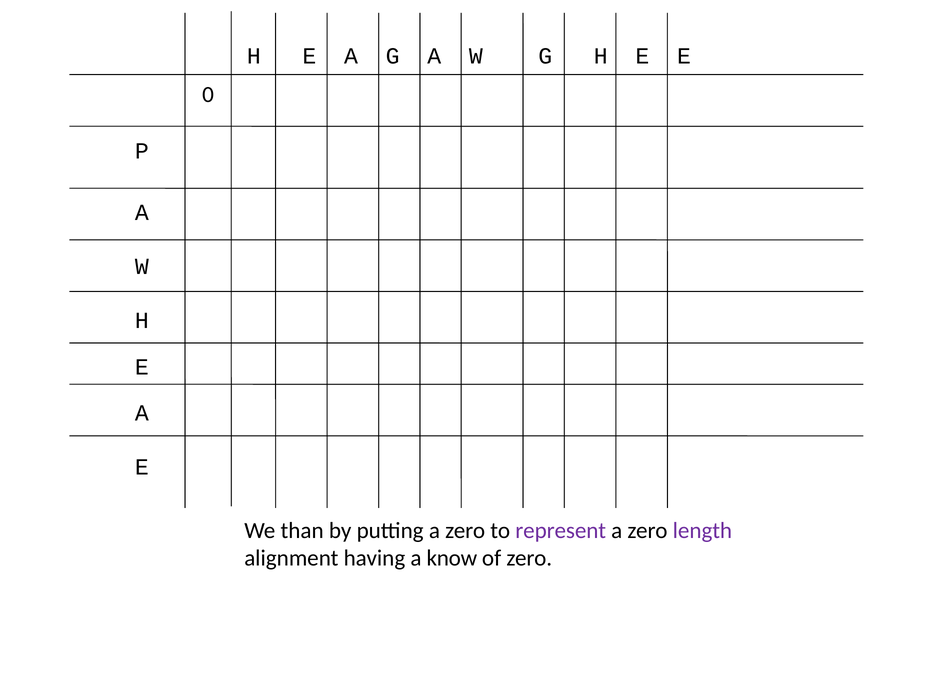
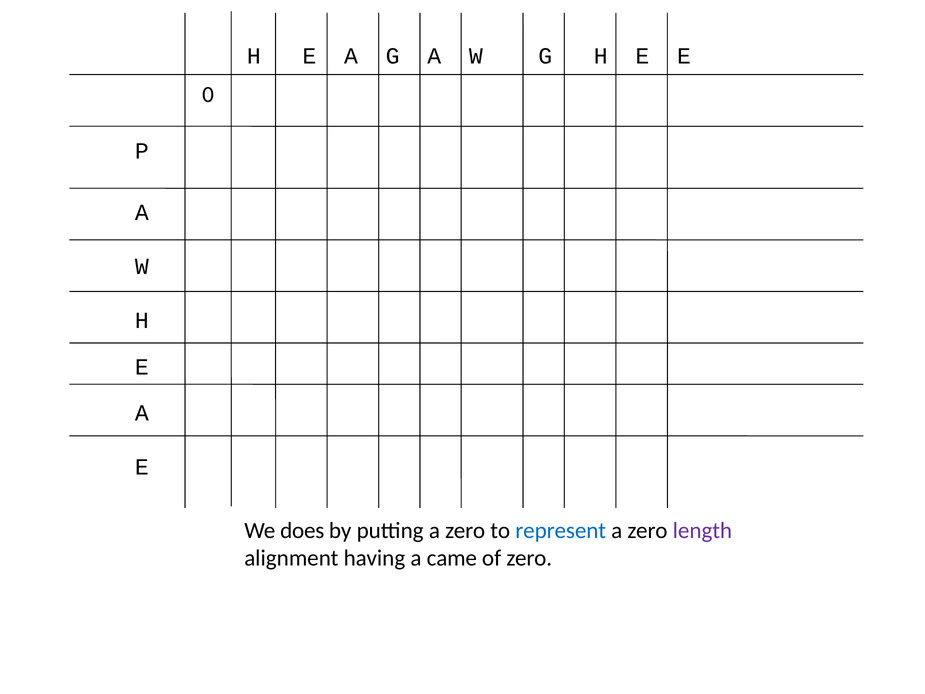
than: than -> does (302, 530)
represent colour: purple -> blue (561, 530)
know: know -> came (452, 558)
